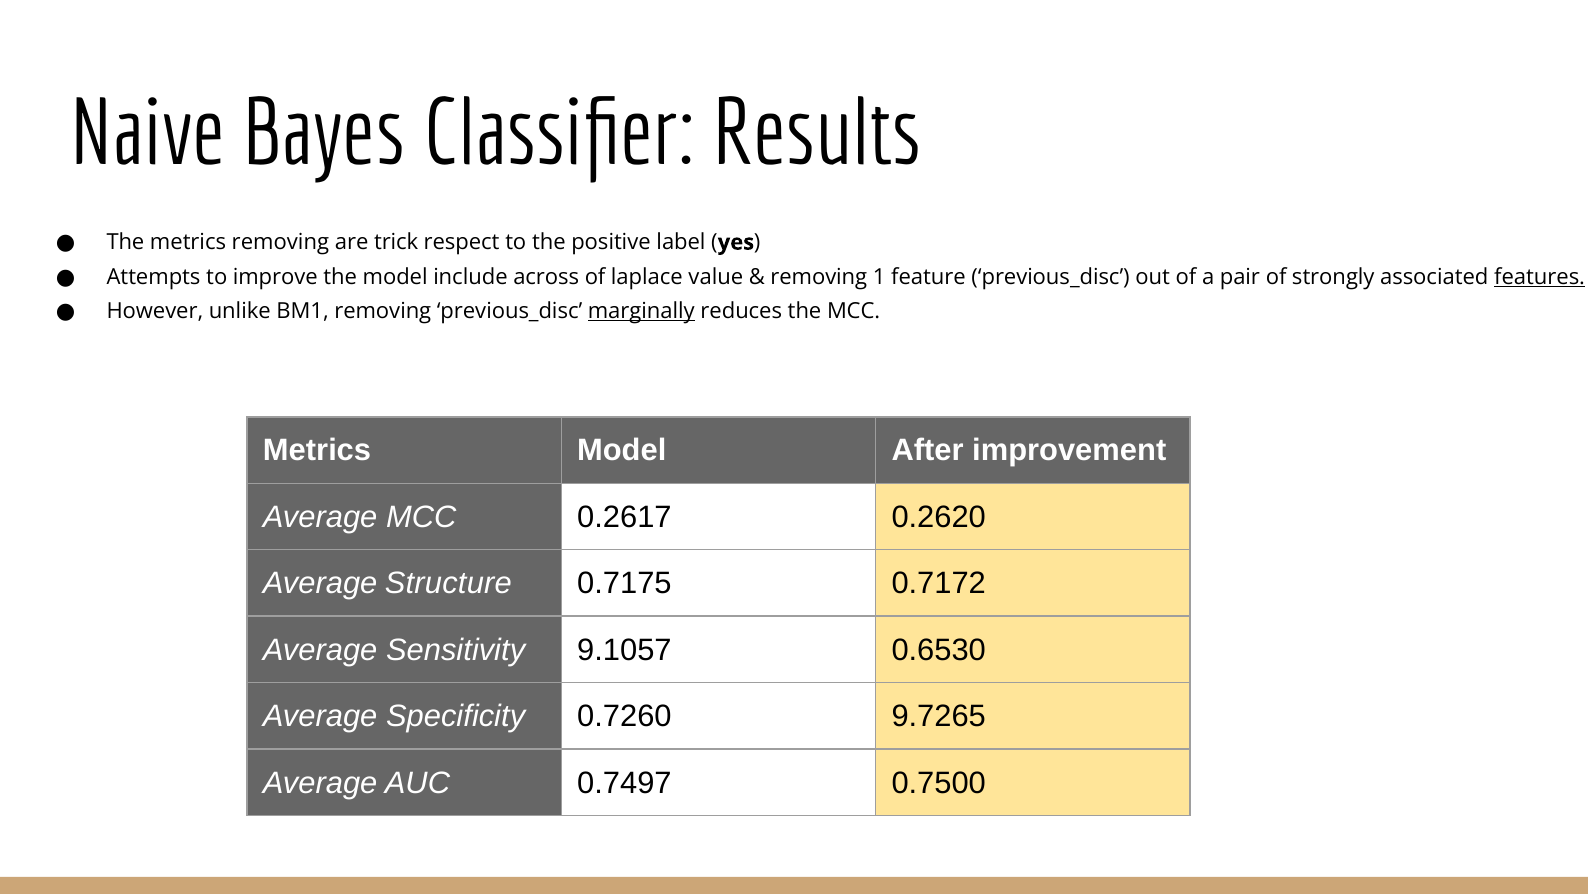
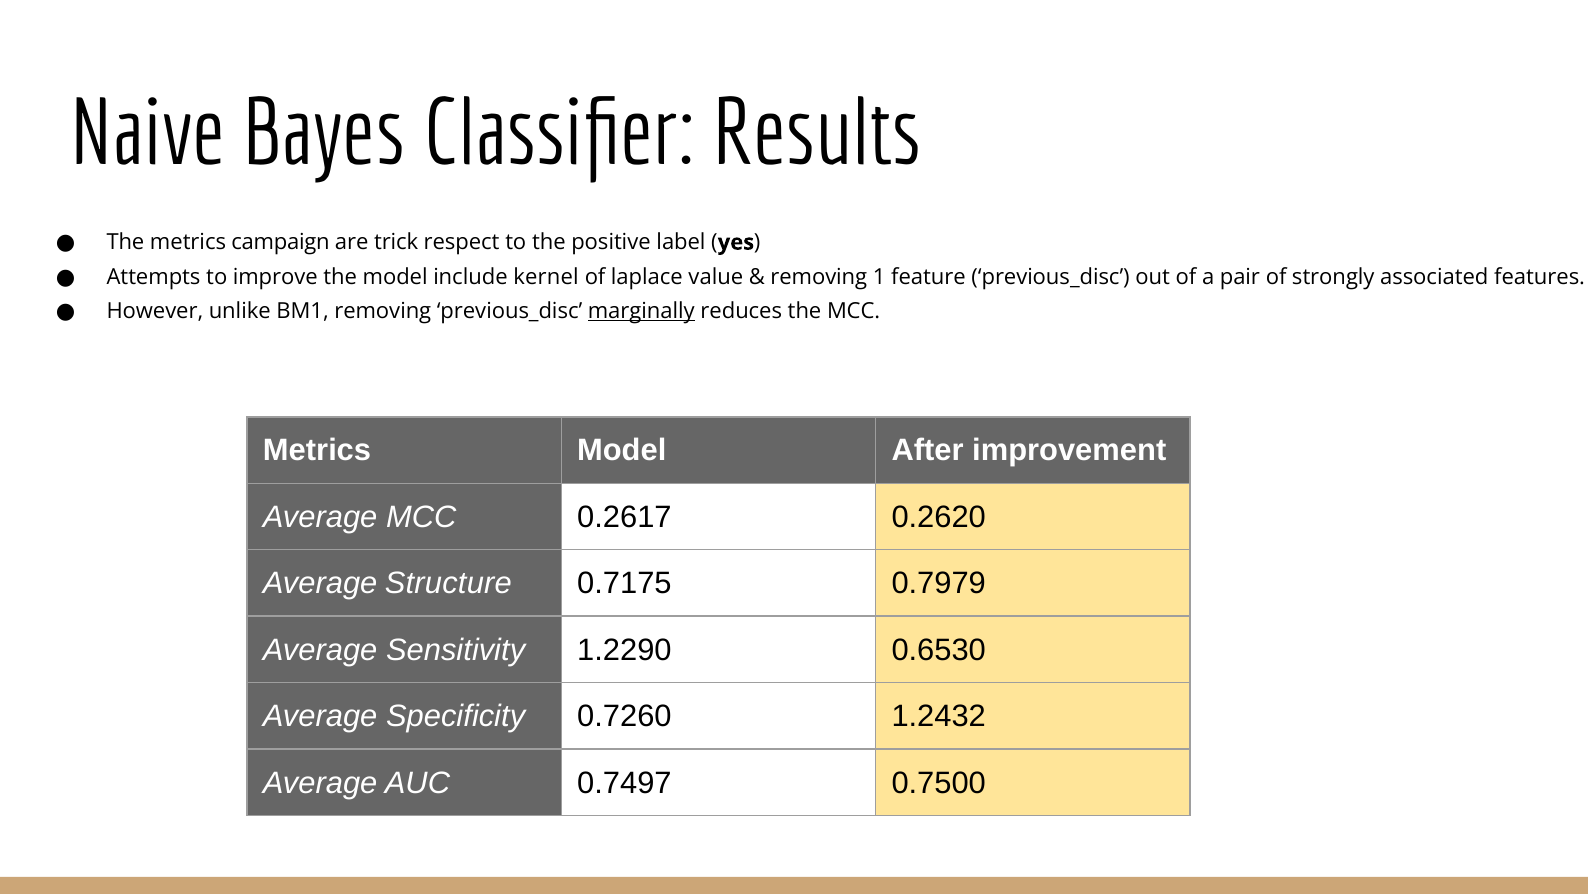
metrics removing: removing -> campaign (281, 242)
across: across -> kernel (546, 277)
features underline: present -> none (1540, 277)
0.7172: 0.7172 -> 0.7979 (939, 583)
9.1057: 9.1057 -> 1.2290 (624, 649)
9.7265: 9.7265 -> 1.2432 (939, 716)
